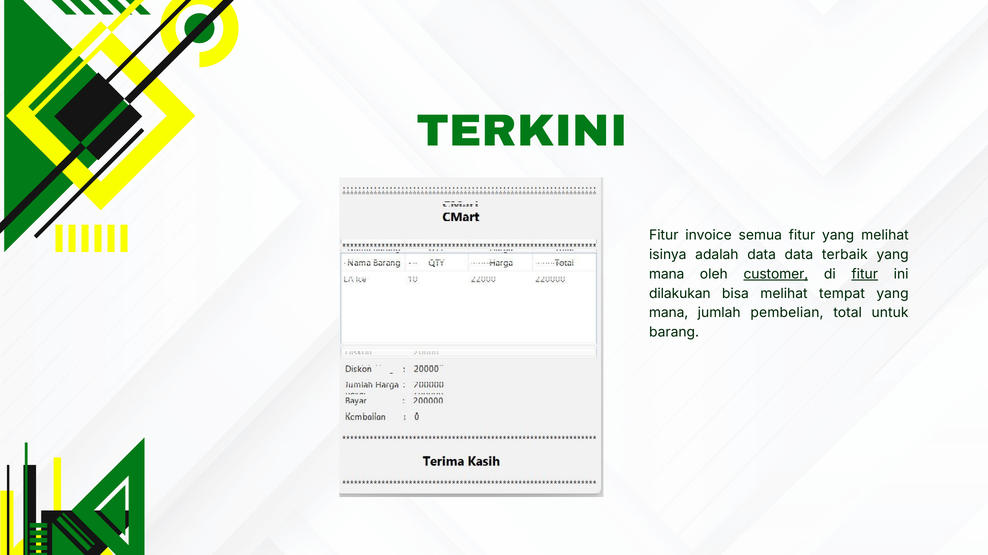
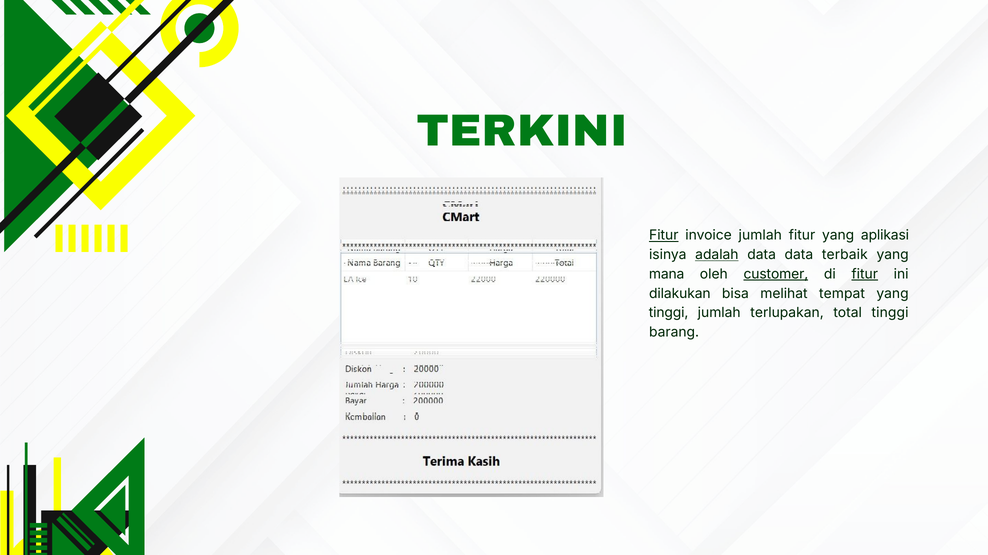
Fitur underline: none -> present (664, 236)
invoice semua: semua -> jumlah (760, 236)
yang melihat: melihat -> aplikasi (885, 236)
adalah underline: none -> present (717, 255)
mana: mana -> tinggi (669, 313)
pembelian: pembelian -> terlupakan (787, 313)
total untuk: untuk -> tinggi (890, 313)
